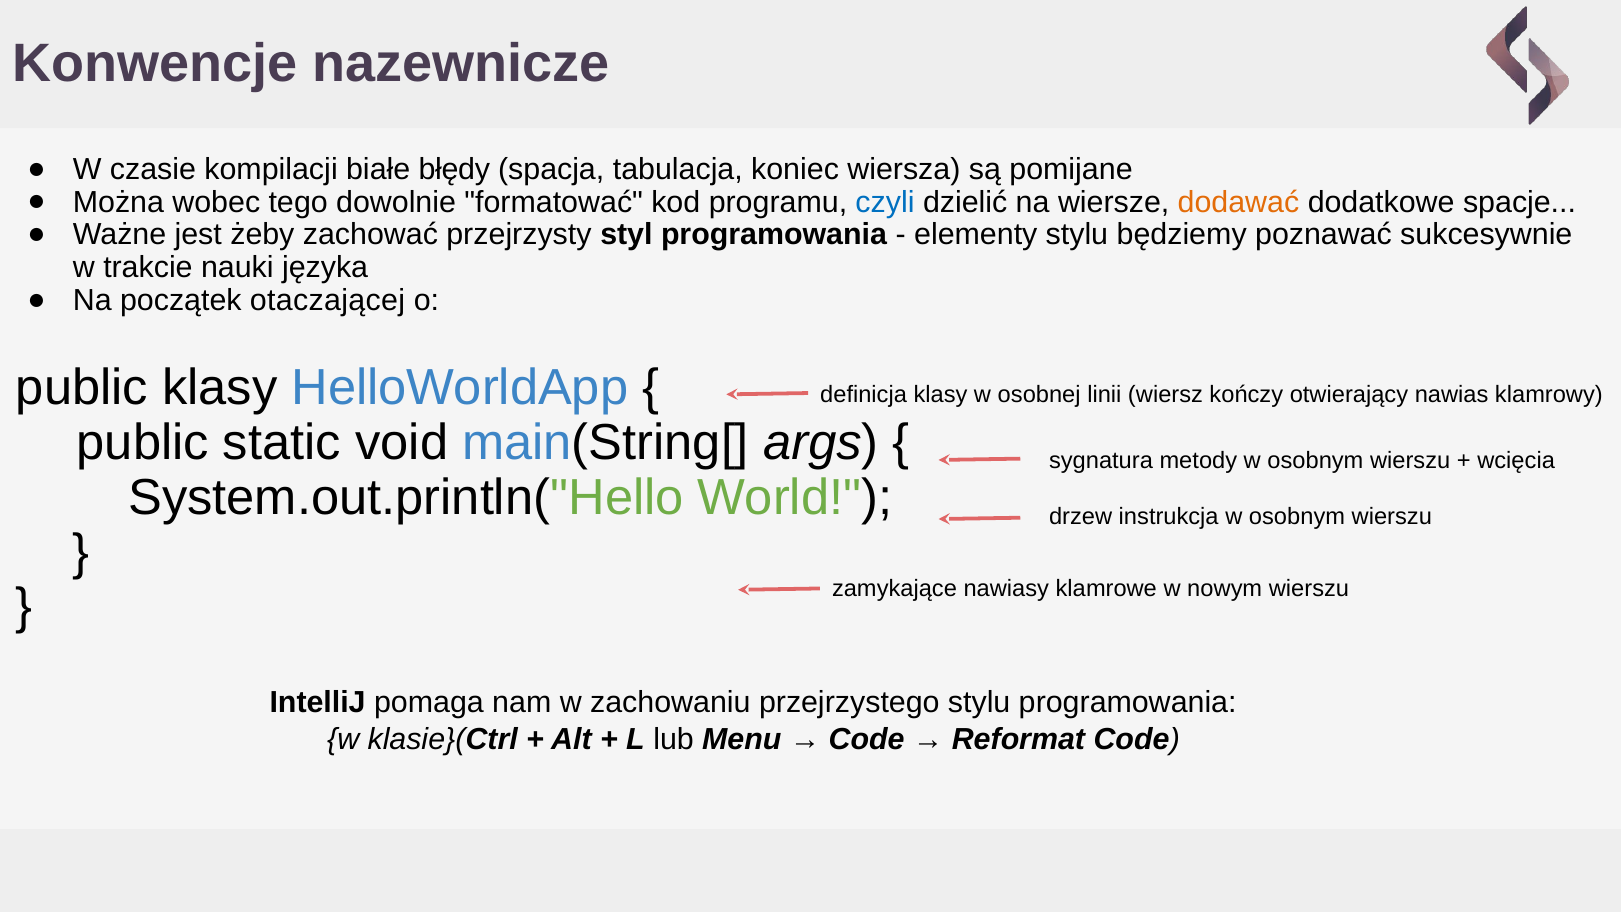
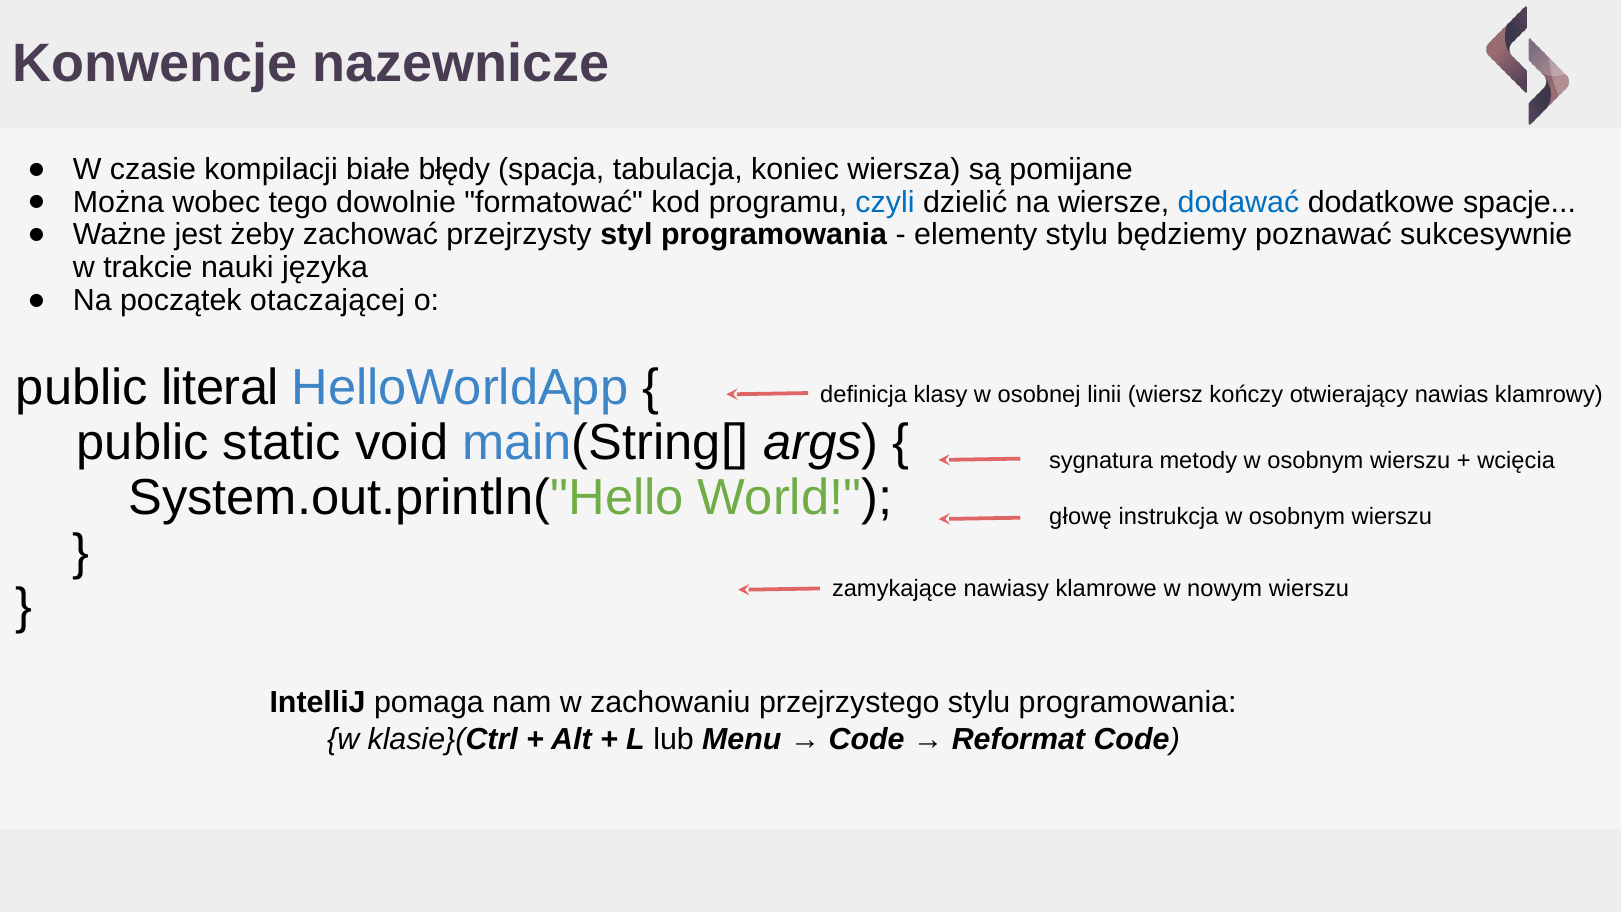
dodawać colour: orange -> blue (1238, 202)
public klasy: klasy -> literal (220, 388)
drzew: drzew -> głowę (1081, 517)
